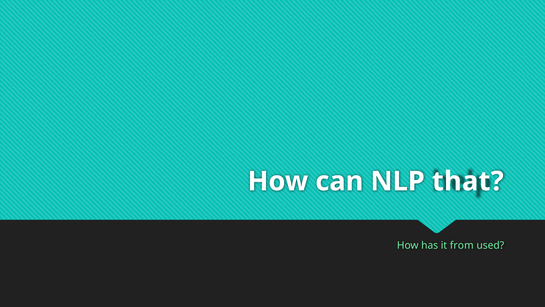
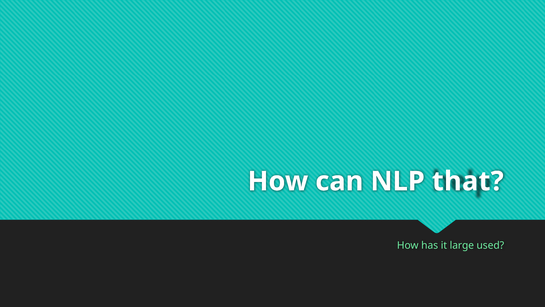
from: from -> large (462, 245)
